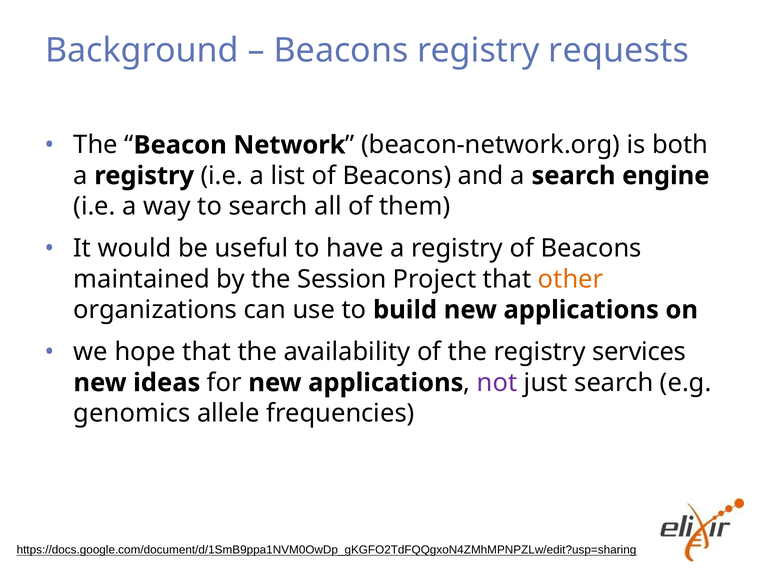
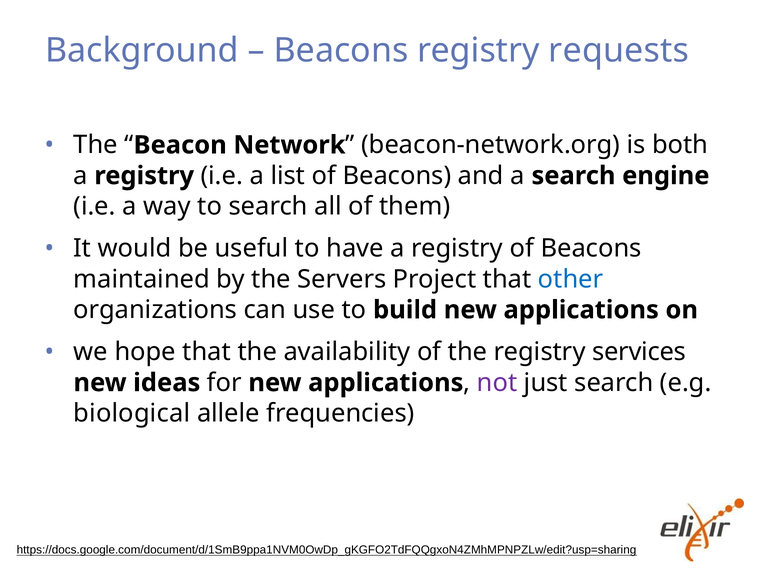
Session: Session -> Servers (342, 279)
other colour: orange -> blue (571, 279)
genomics: genomics -> biological (132, 413)
